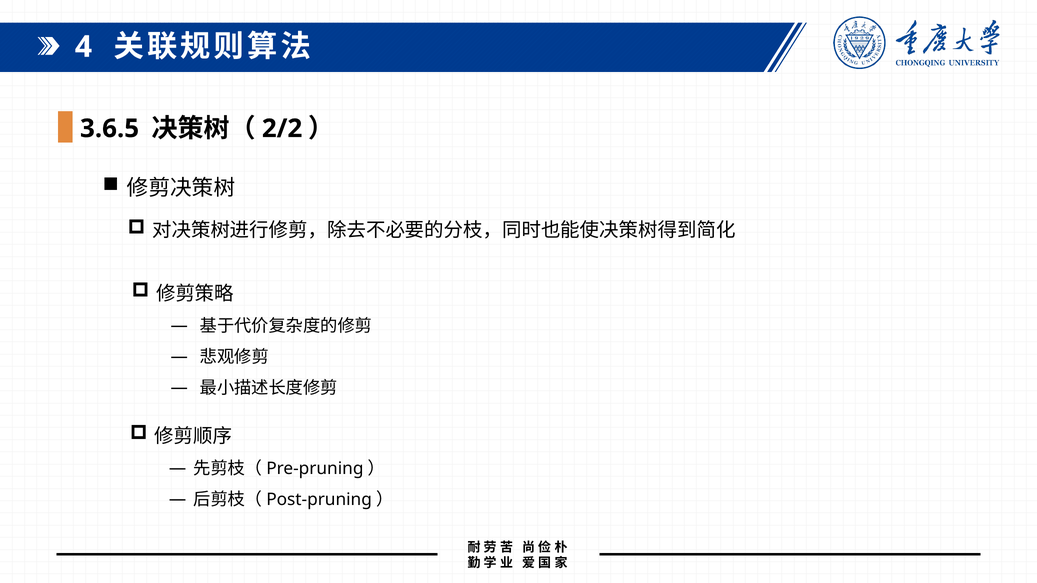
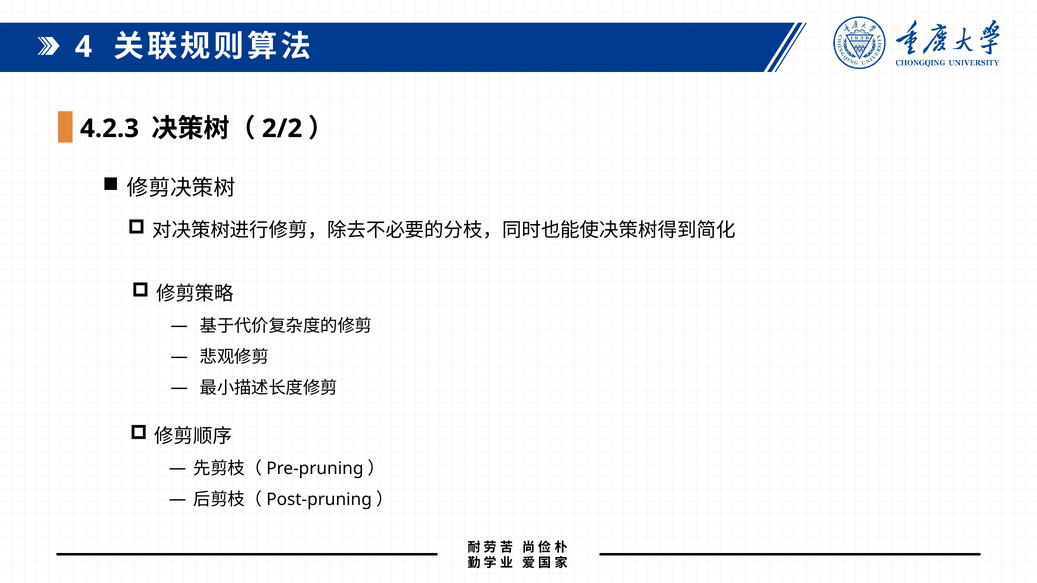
3.6.5: 3.6.5 -> 4.2.3 (110, 129)
